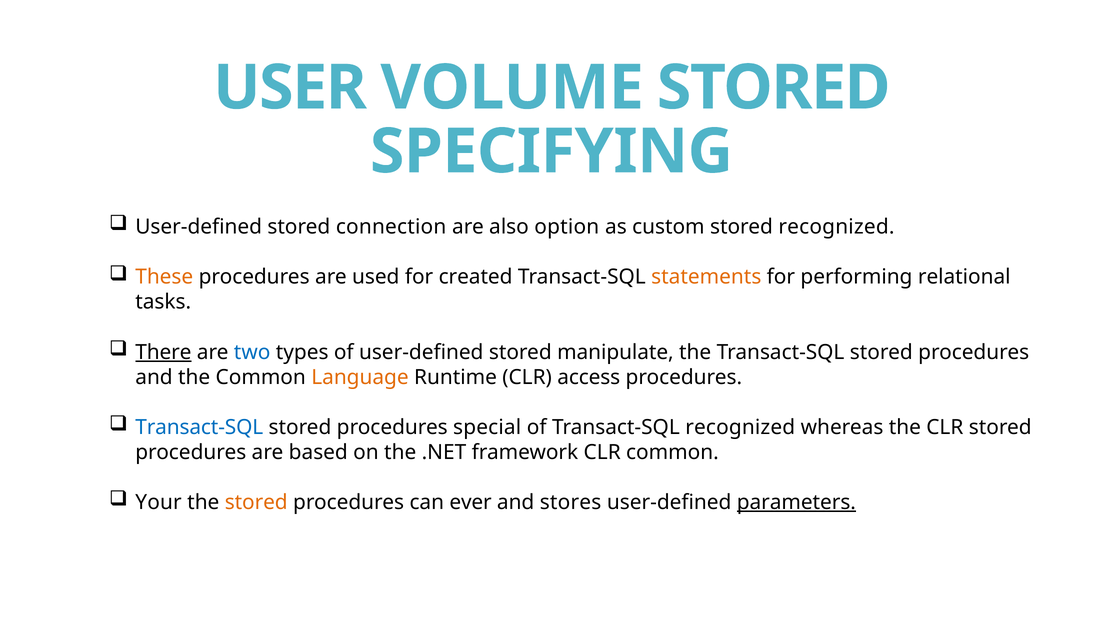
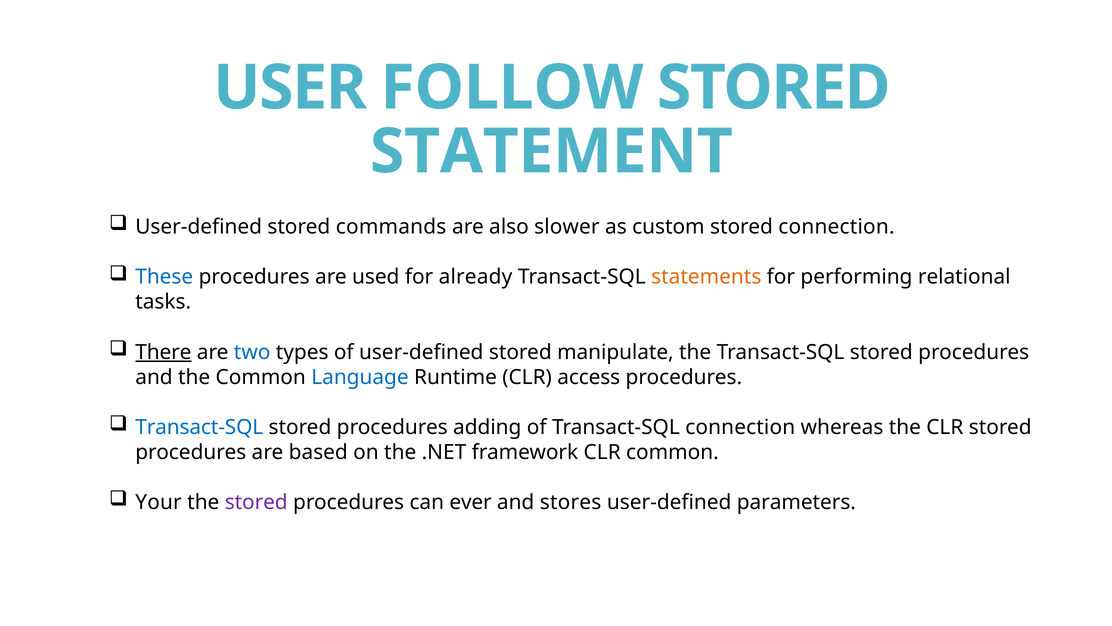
VOLUME: VOLUME -> FOLLOW (512, 88)
SPECIFYING: SPECIFYING -> STATEMENT (551, 152)
connection: connection -> commands (391, 227)
option: option -> slower (567, 227)
stored recognized: recognized -> connection (836, 227)
These colour: orange -> blue (164, 277)
created: created -> already (475, 277)
Language colour: orange -> blue (360, 377)
special: special -> adding (487, 427)
Transact-SQL recognized: recognized -> connection (740, 427)
stored colour: orange -> purple (256, 502)
parameters underline: present -> none (796, 502)
